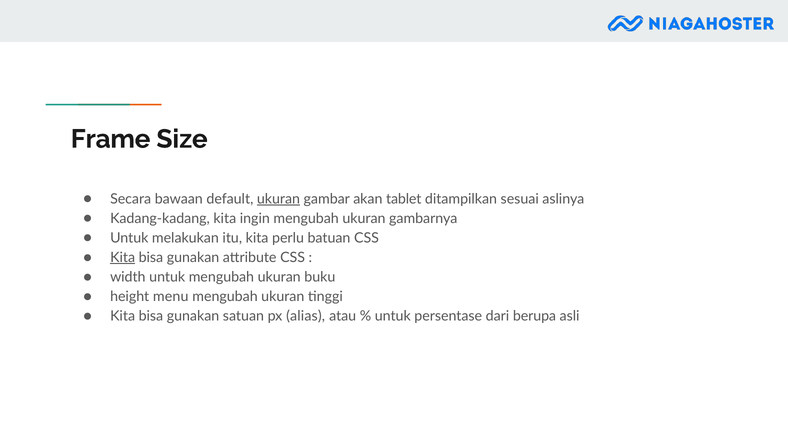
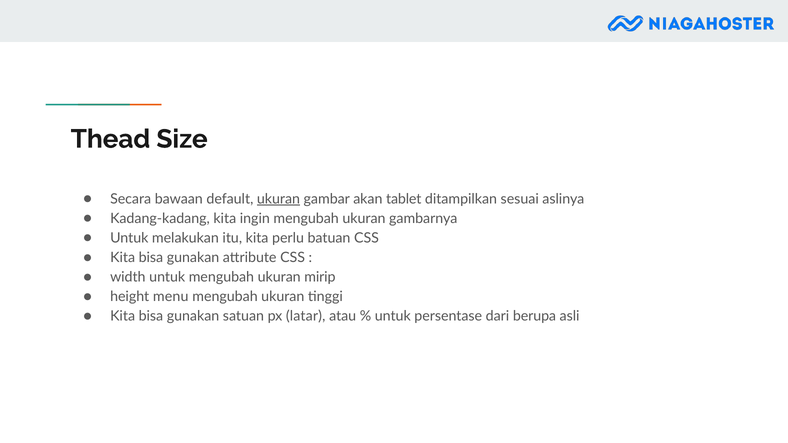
Frame: Frame -> Thead (110, 139)
Kita underline: present -> none (123, 258)
buku: buku -> mirip (320, 277)
alias: alias -> latar (306, 316)
